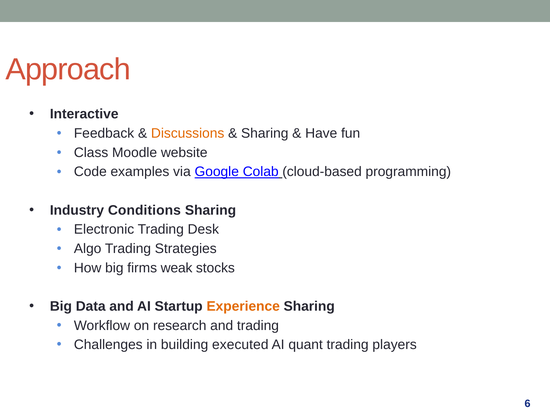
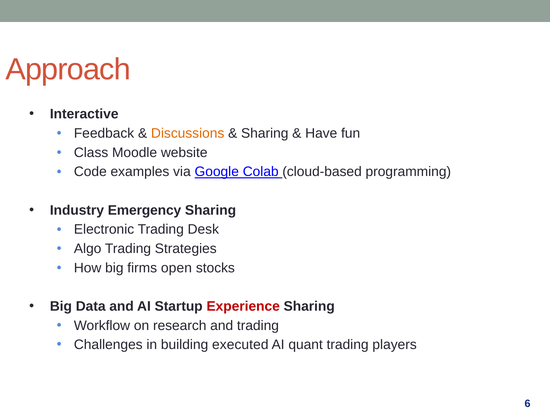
Conditions: Conditions -> Emergency (145, 210)
weak: weak -> open (176, 268)
Experience colour: orange -> red (243, 307)
